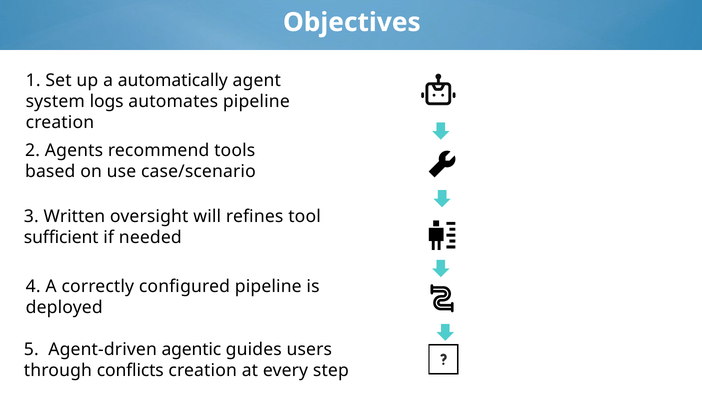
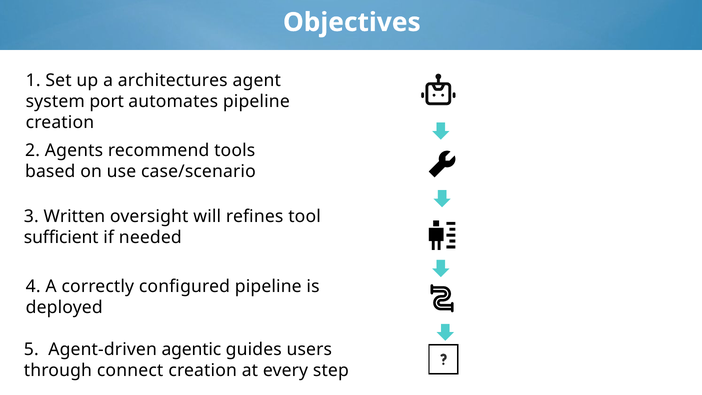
automatically: automatically -> architectures (173, 80)
logs: logs -> port (107, 101)
conflicts: conflicts -> connect (130, 371)
